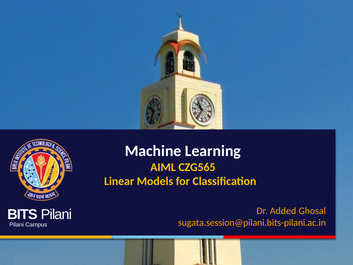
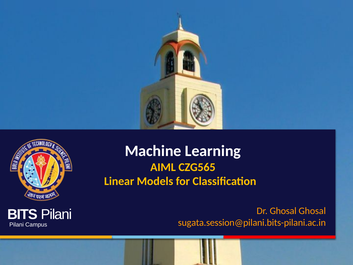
Dr Added: Added -> Ghosal (283, 211)
